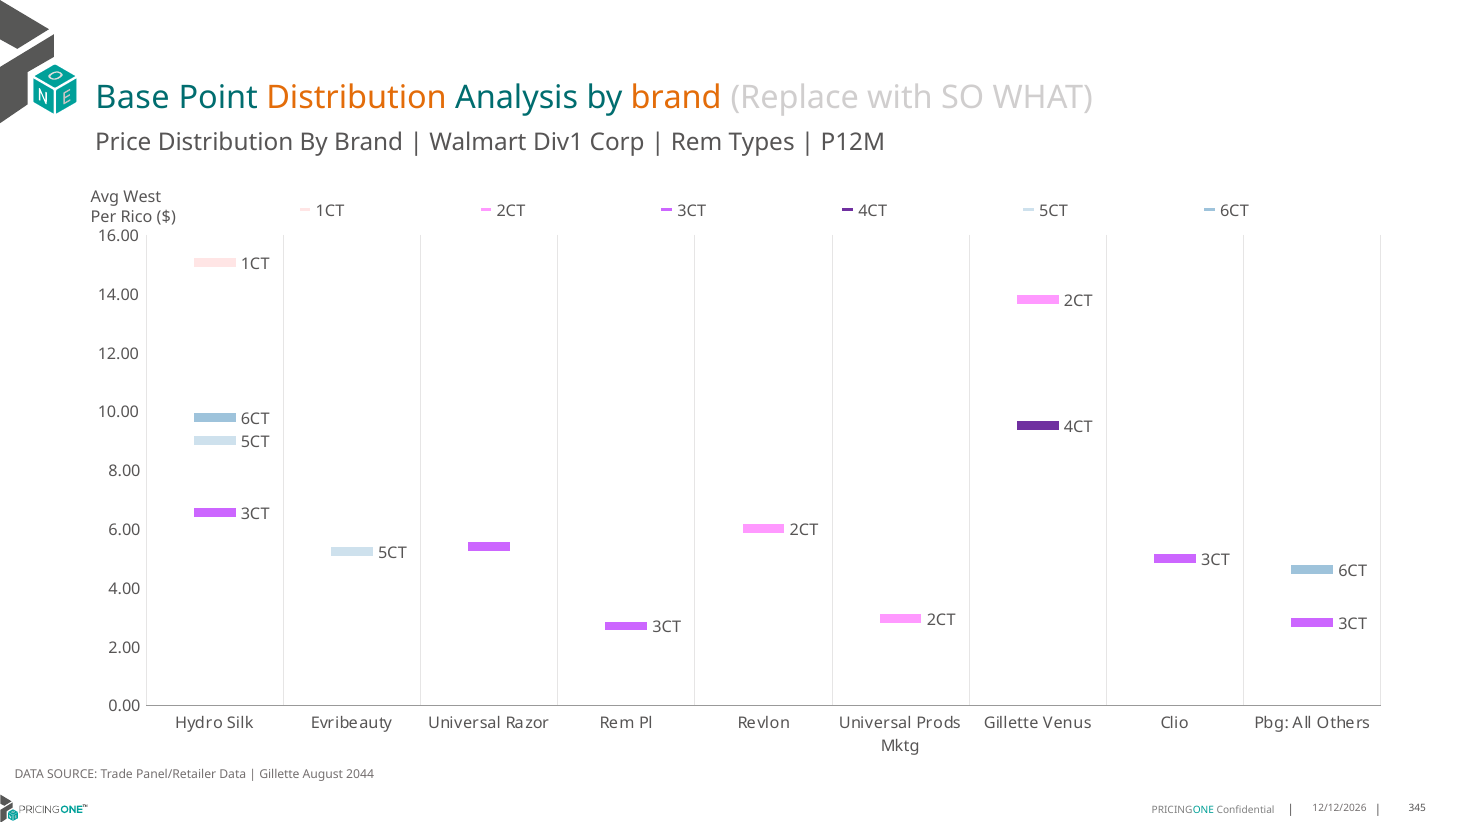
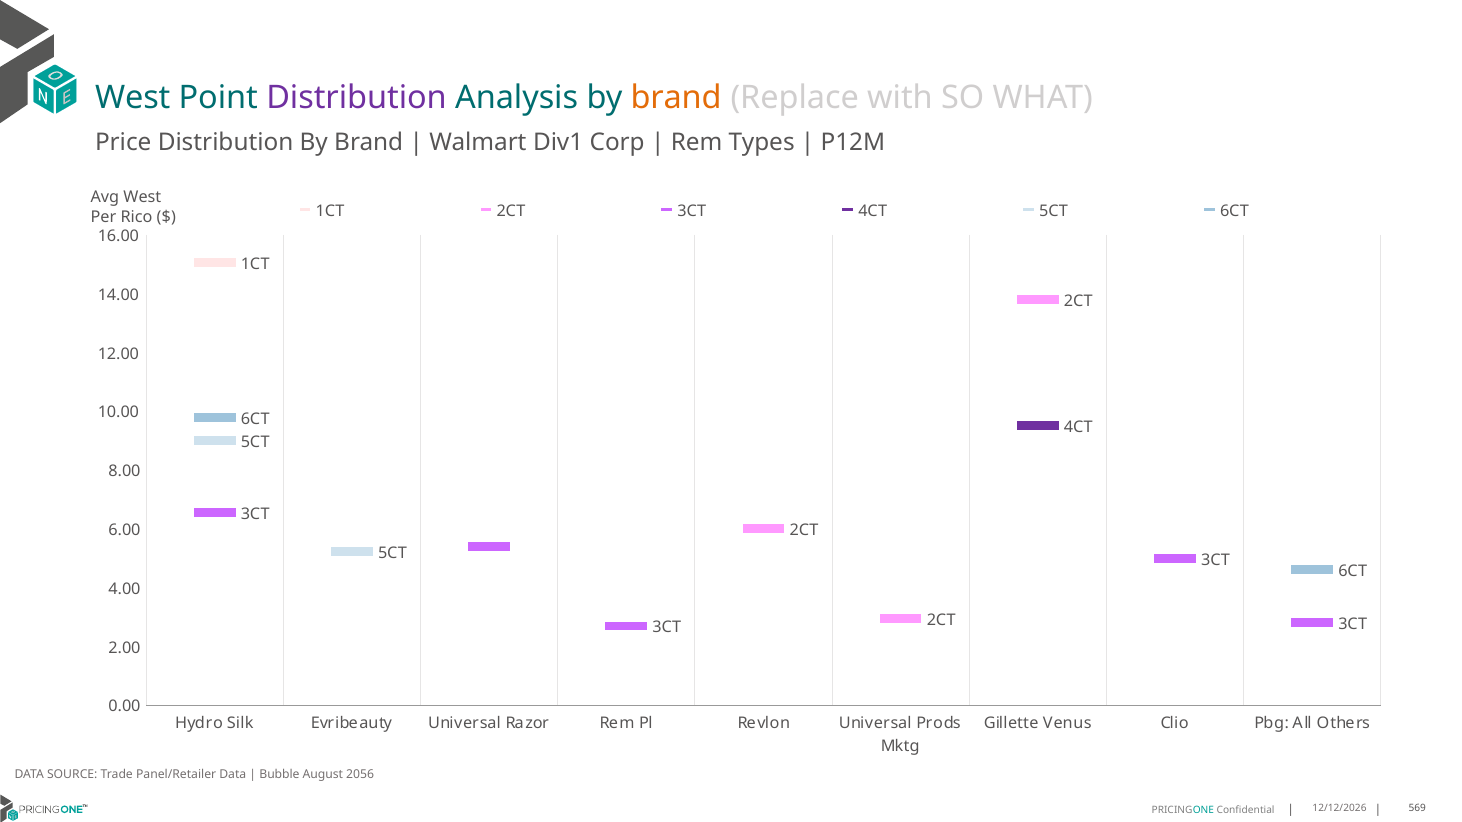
Base: Base -> West (133, 98)
Distribution colour: orange -> purple (357, 98)
Gillette: Gillette -> Bubble (279, 775)
2044: 2044 -> 2056 (360, 775)
345: 345 -> 569 (1417, 809)
